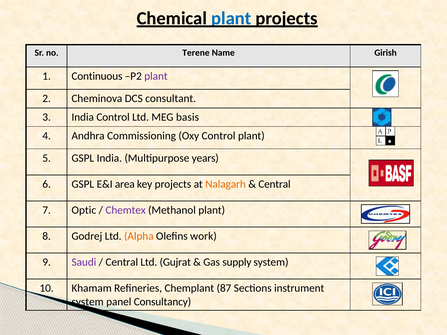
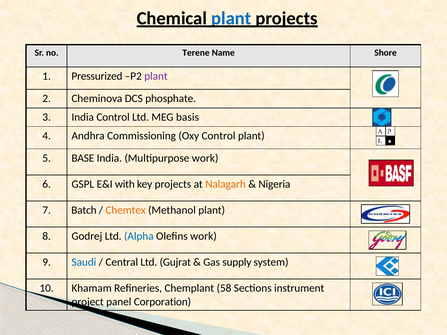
Girish: Girish -> Shore (386, 53)
Continuous: Continuous -> Pressurized (97, 76)
consultant: consultant -> phosphate (171, 99)
5 GSPL: GSPL -> BASE (83, 158)
Multipurpose years: years -> work (205, 158)
area: area -> with (125, 184)
Central: Central -> Nigeria (274, 184)
Optic: Optic -> Batch (84, 210)
Chemtex colour: purple -> orange (126, 210)
Alpha colour: orange -> blue (139, 236)
Saudi colour: purple -> blue (84, 262)
87: 87 -> 58 (224, 288)
system: system -> project (88, 302)
Consultancy: Consultancy -> Corporation (162, 302)
